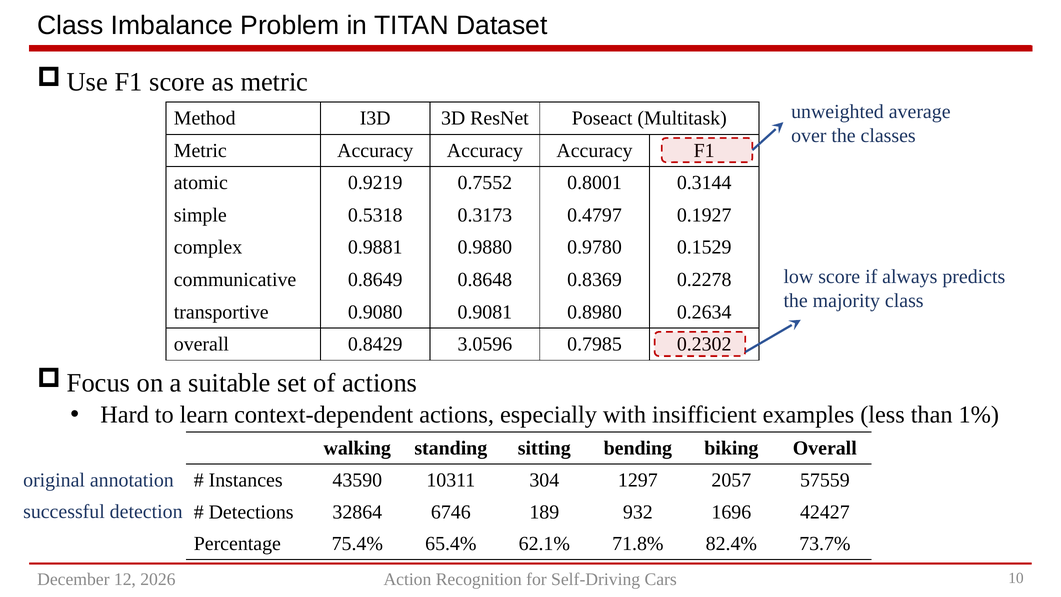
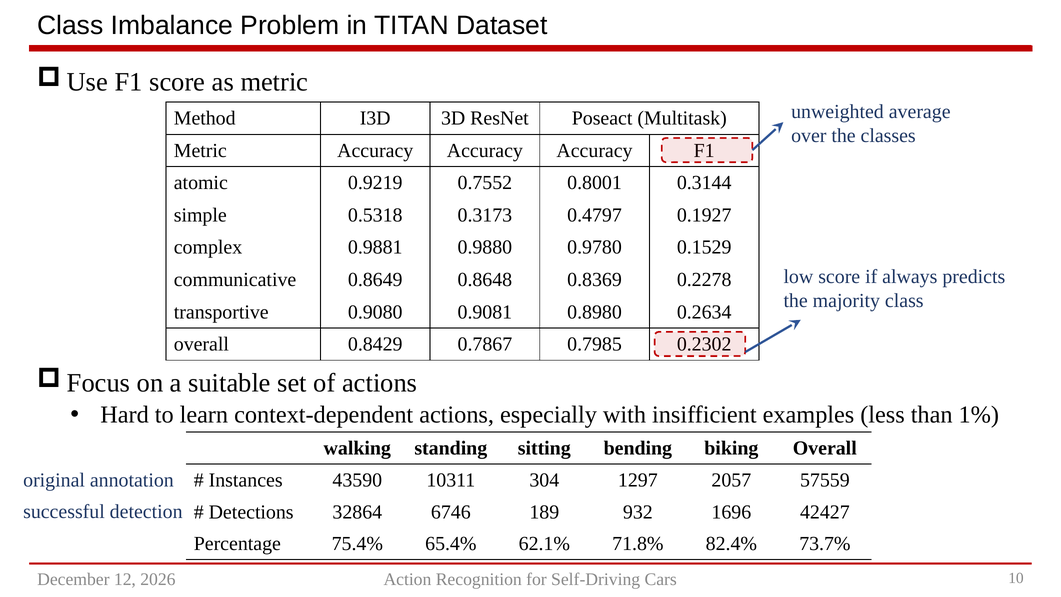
3.0596: 3.0596 -> 0.7867 (485, 344)
